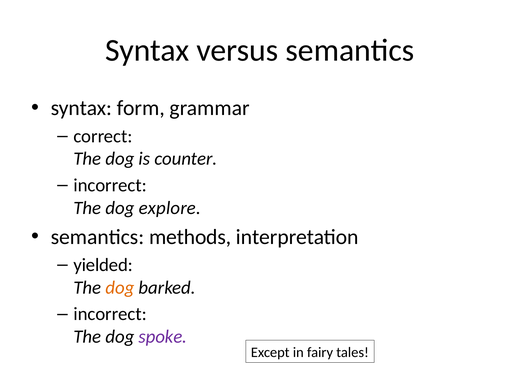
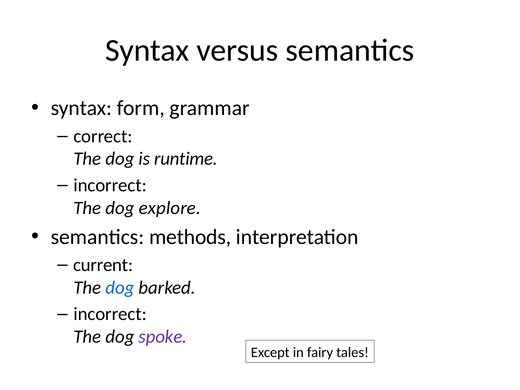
counter: counter -> runtime (186, 159)
yielded: yielded -> current (103, 265)
dog colour: orange -> blue (120, 288)
